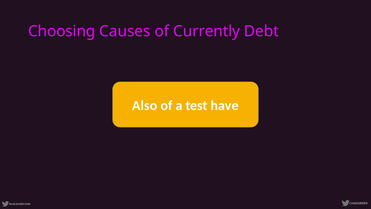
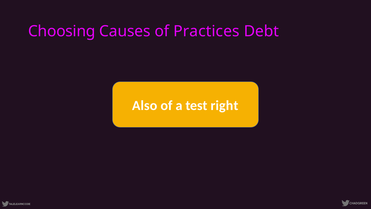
Currently: Currently -> Practices (206, 31)
have: have -> right (224, 105)
